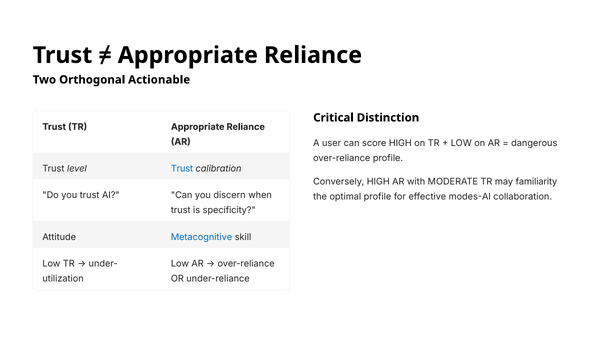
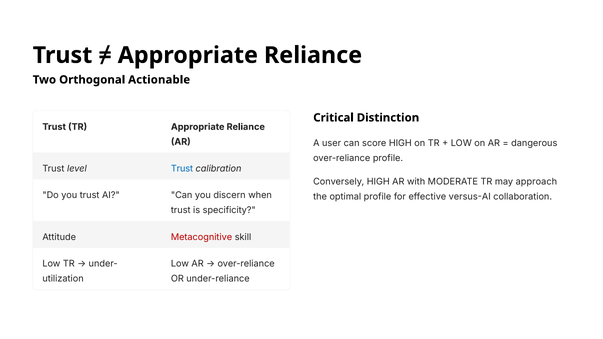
familiarity: familiarity -> approach (536, 182)
modes-AI: modes-AI -> versus-AI (470, 197)
Metacognitive colour: blue -> red (202, 237)
